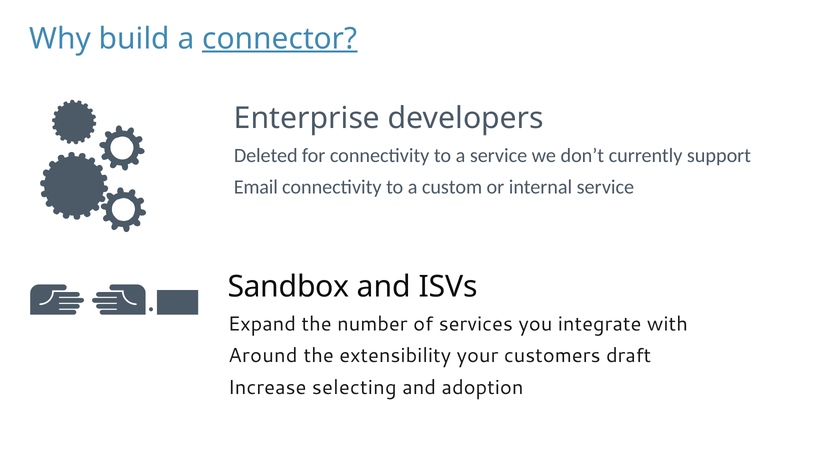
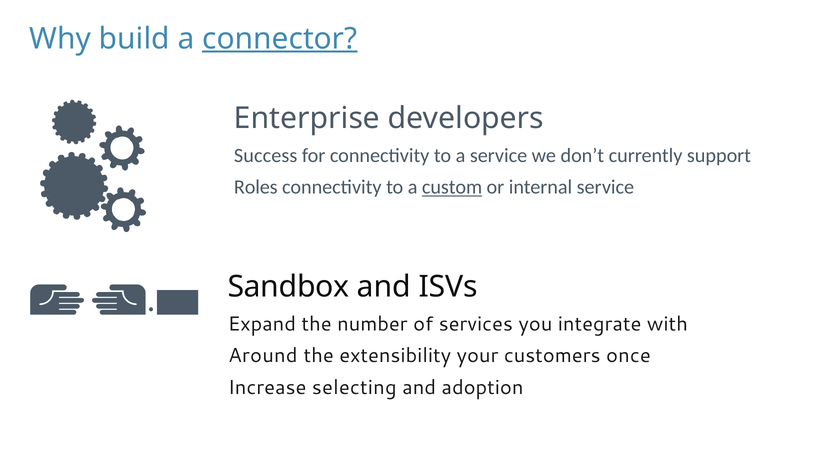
Deleted: Deleted -> Success (266, 156)
Email: Email -> Roles (256, 187)
custom underline: none -> present (452, 187)
draft: draft -> once (628, 356)
